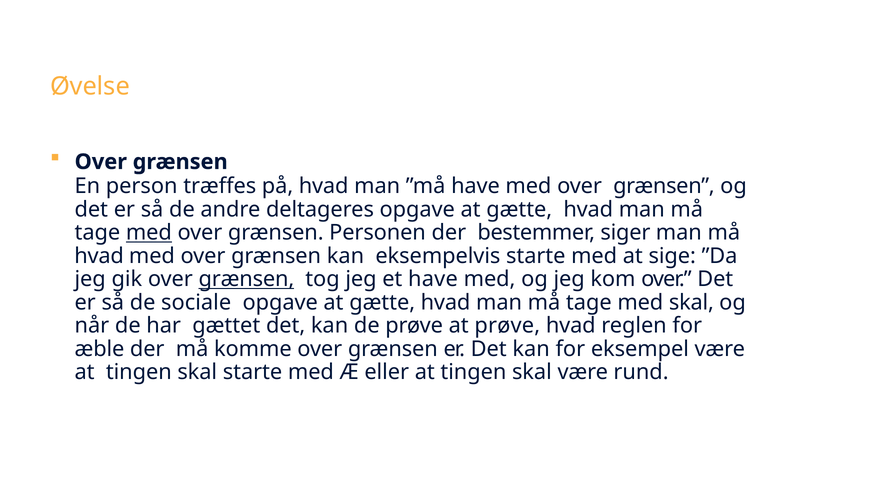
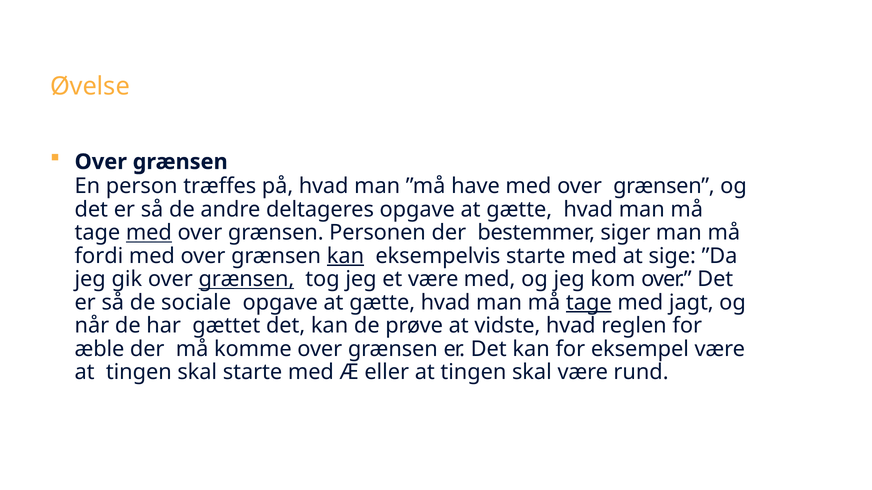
hvad: hvad -> fordi (99, 256)
kan underline: none -> present (345, 256)
et have: have -> være (433, 279)
tage underline: none -> present (589, 303)
med skal: skal -> jagt (691, 303)
at prøve: prøve -> vidste (507, 326)
